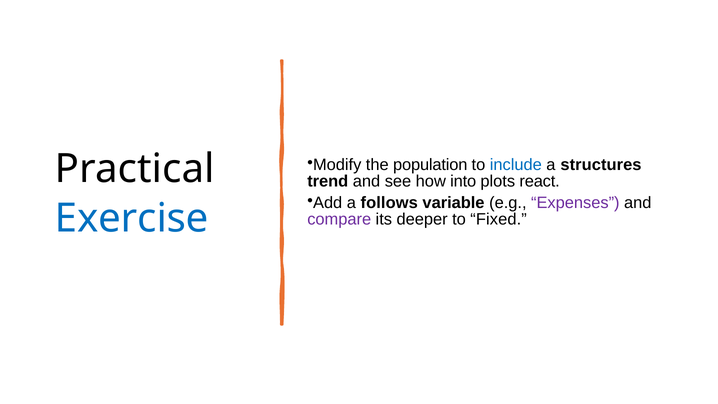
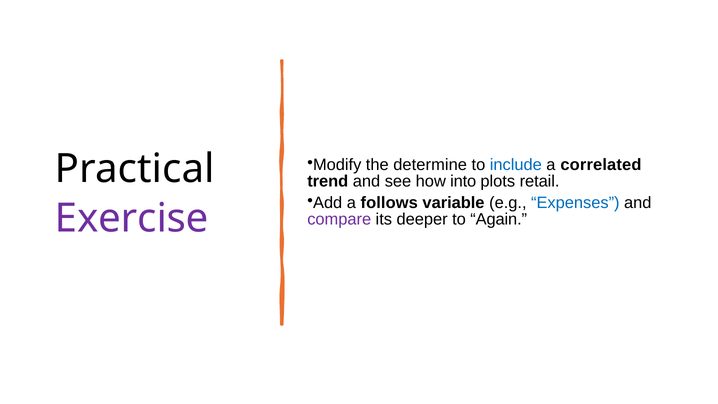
population: population -> determine (430, 165)
structures: structures -> correlated (601, 165)
react: react -> retail (540, 181)
Expenses colour: purple -> blue (575, 203)
Exercise colour: blue -> purple (132, 219)
Fixed: Fixed -> Again (499, 219)
